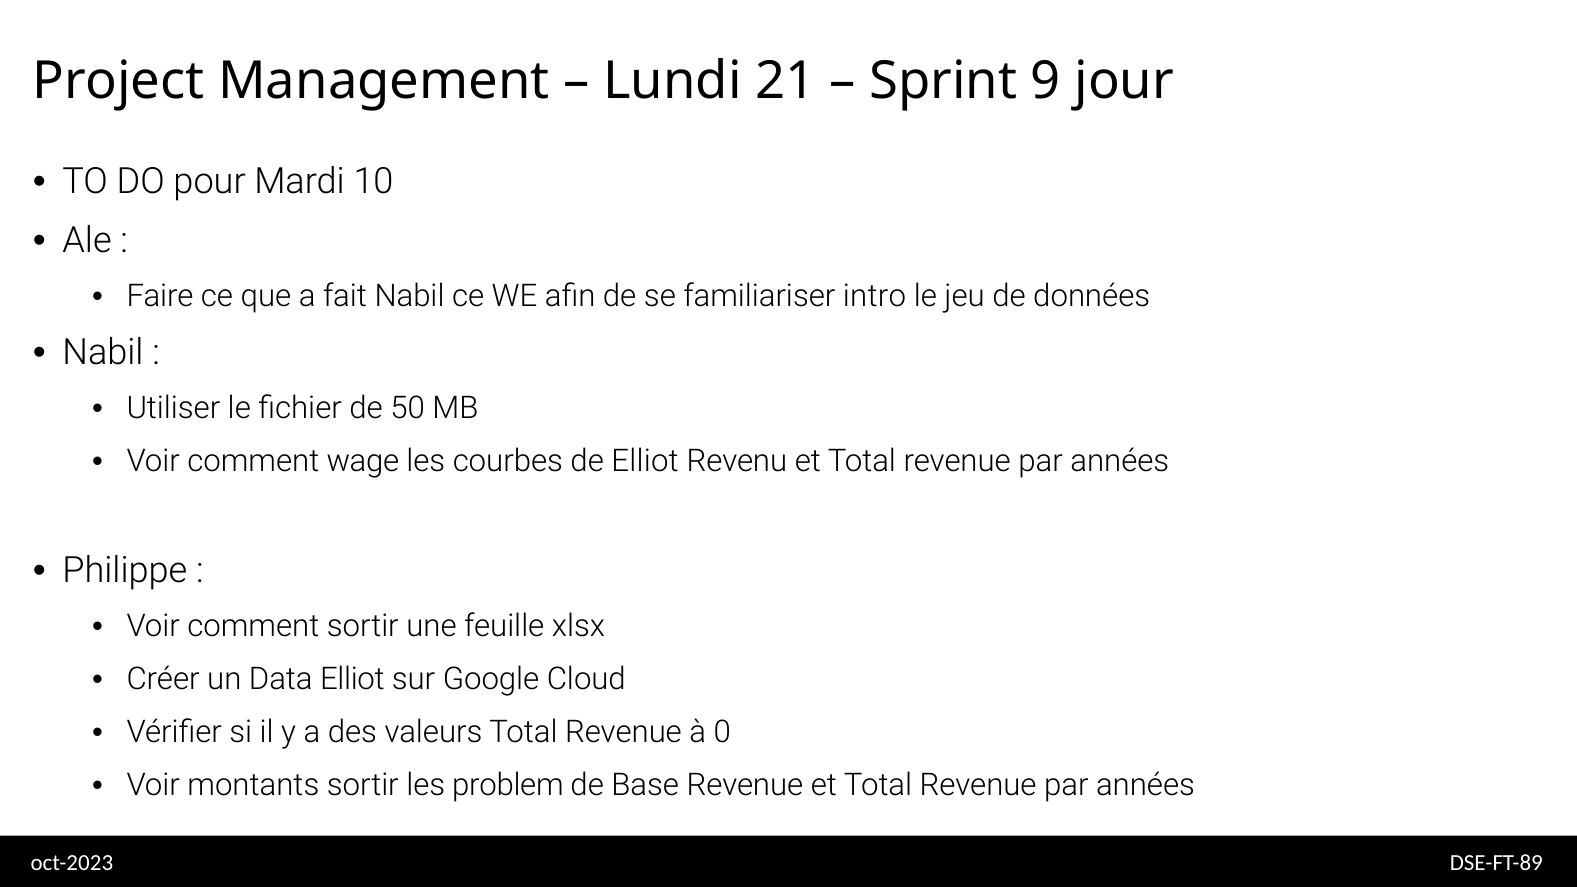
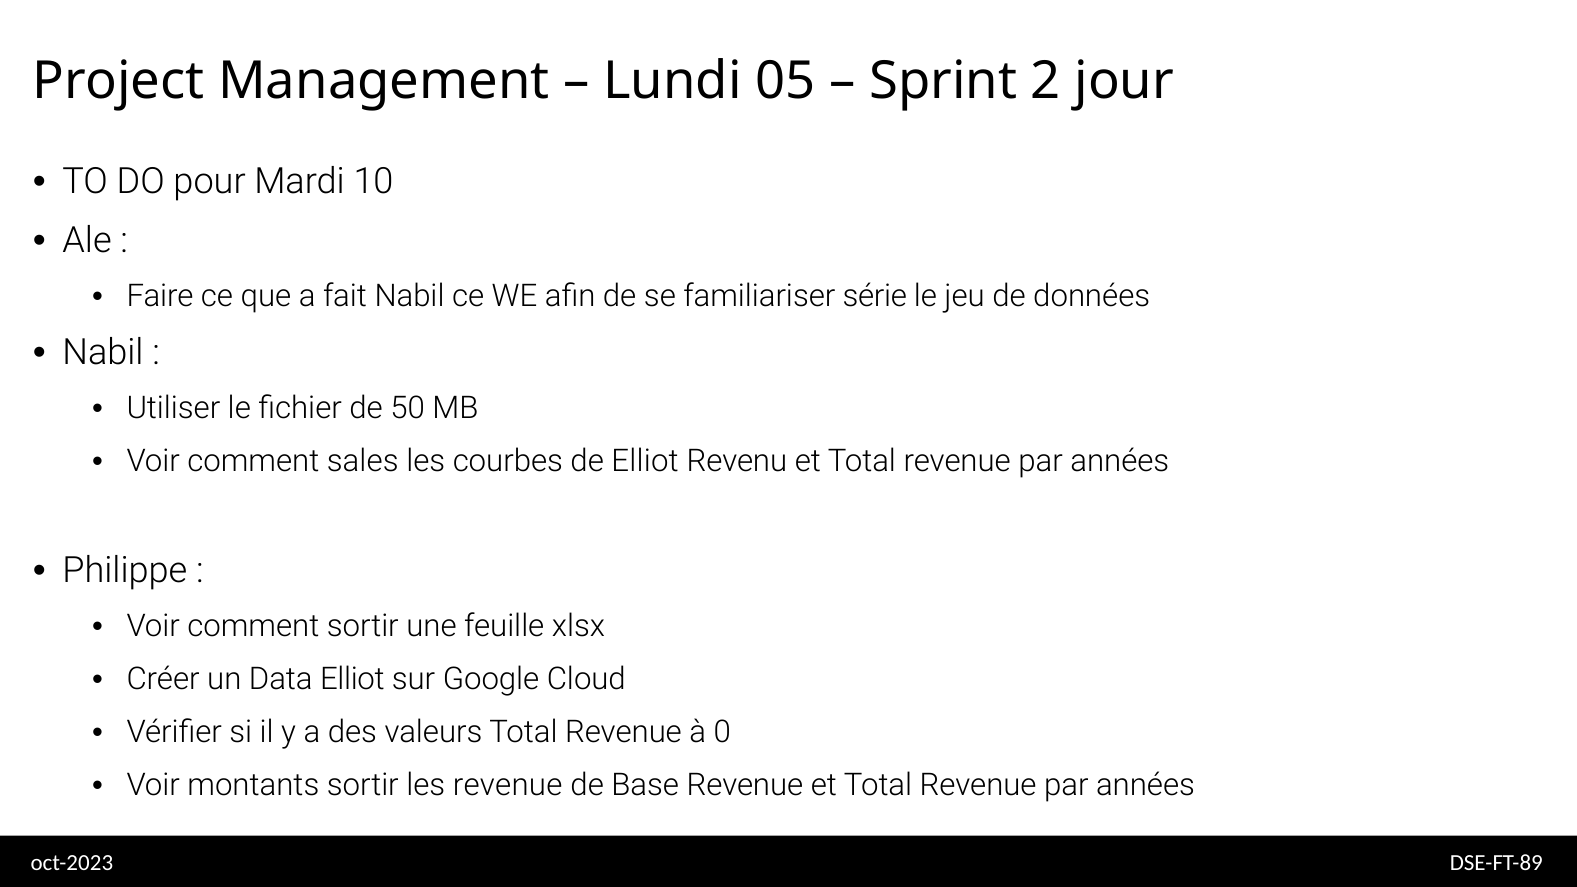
21: 21 -> 05 (786, 82)
9: 9 -> 2 (1046, 82)
intro: intro -> série (875, 296)
wage: wage -> sales (363, 461)
les problem: problem -> revenue (508, 785)
